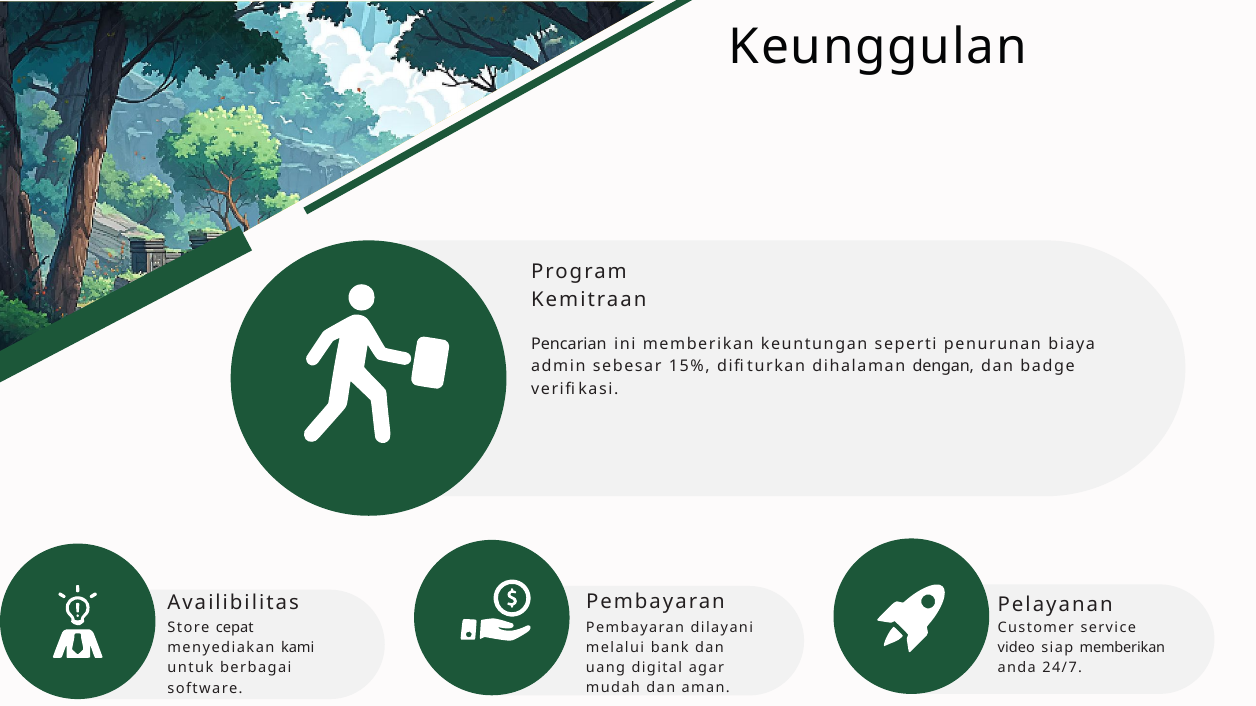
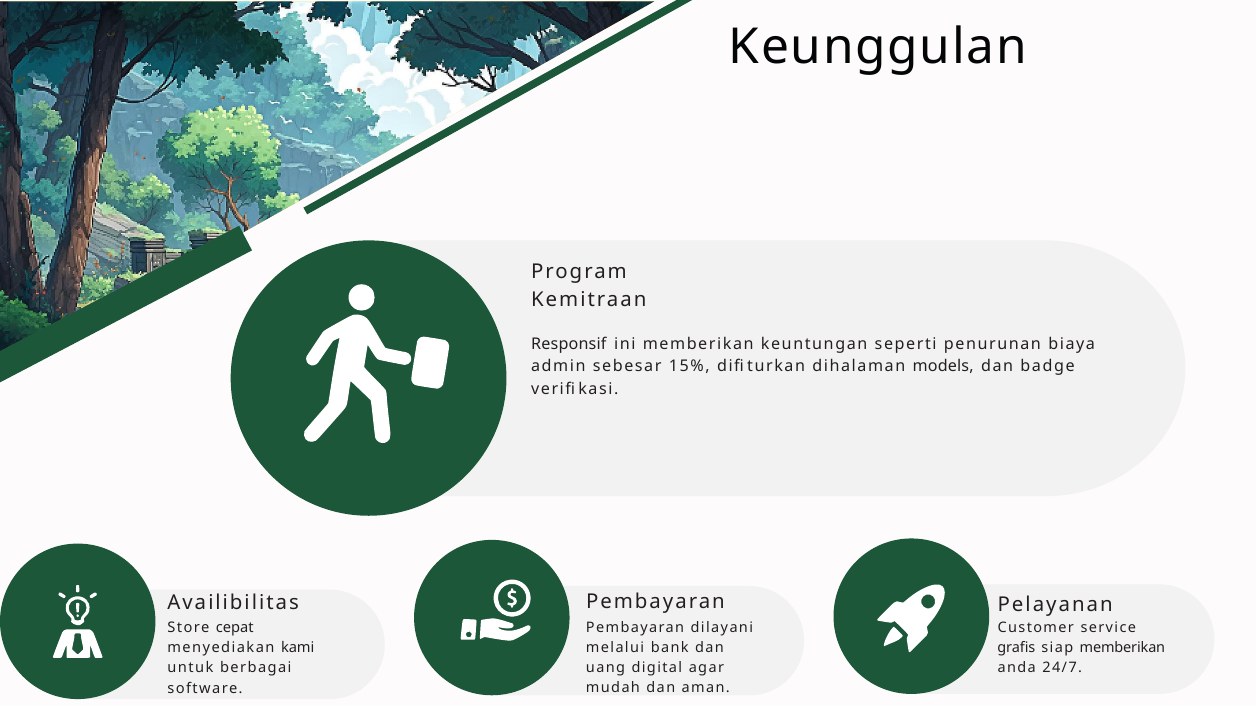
Pencarian: Pencarian -> Responsif (569, 345)
dengan: dengan -> models (943, 367)
video: video -> grafis (1016, 648)
